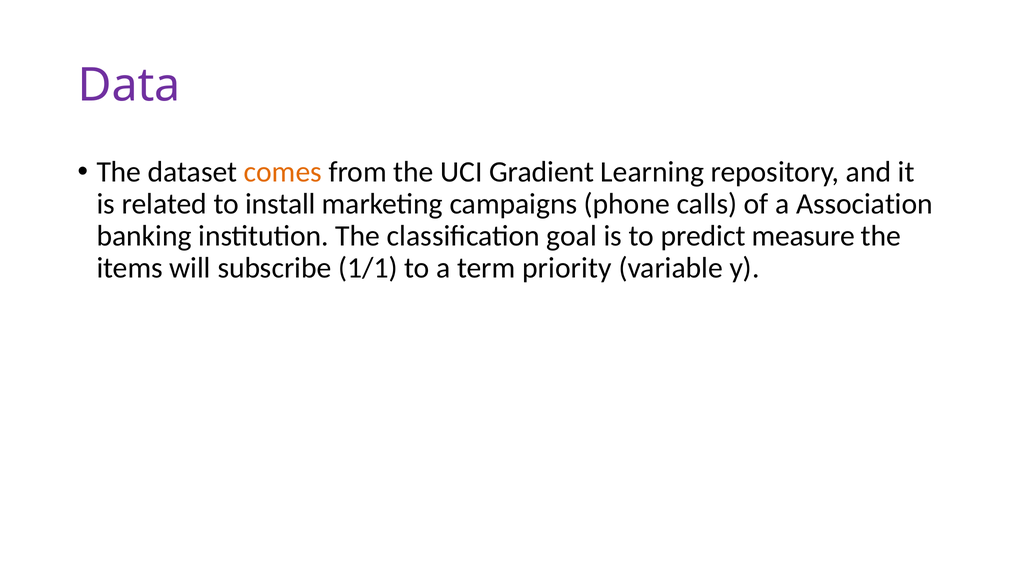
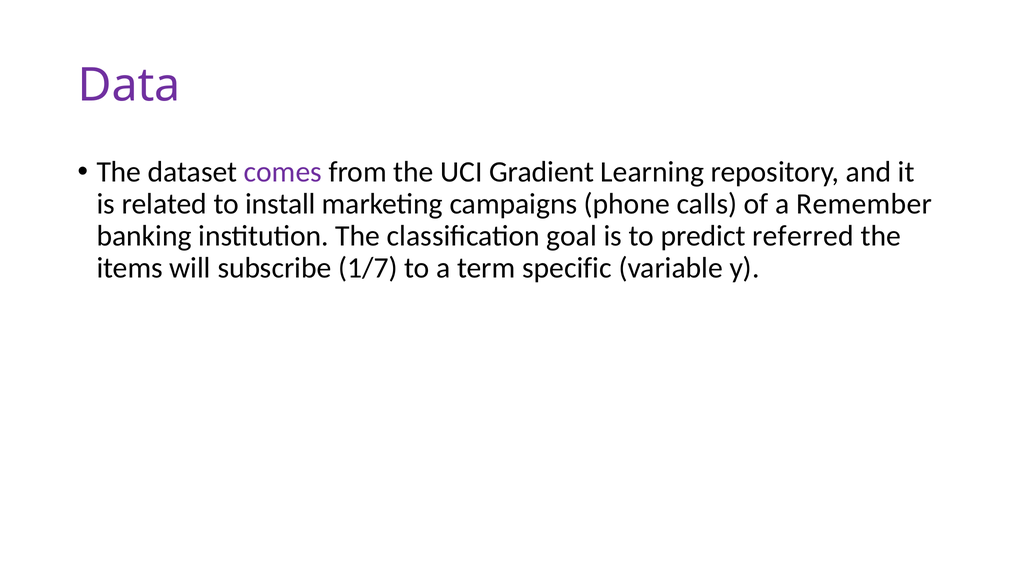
comes colour: orange -> purple (283, 172)
Association: Association -> Remember (864, 204)
measure: measure -> referred (803, 236)
1/1: 1/1 -> 1/7 (368, 268)
priority: priority -> specific (567, 268)
